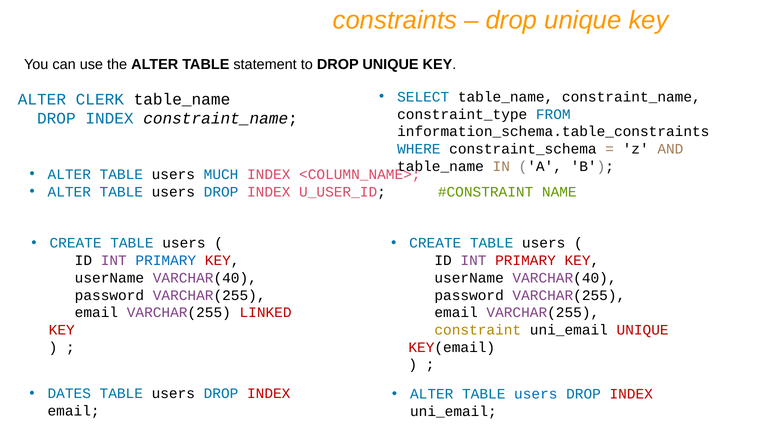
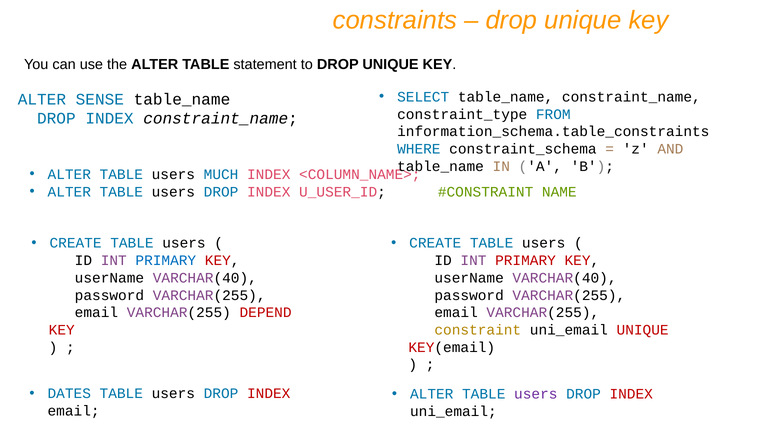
CLERK: CLERK -> SENSE (100, 99)
LINKED: LINKED -> DEPEND (266, 312)
users colour: blue -> purple (536, 394)
